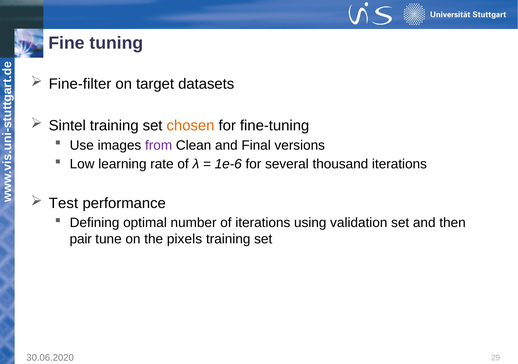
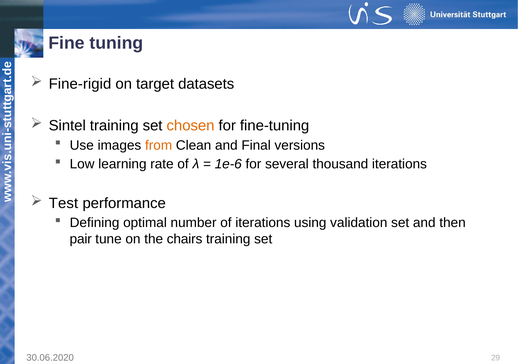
Fine-filter: Fine-filter -> Fine-rigid (80, 84)
from colour: purple -> orange (159, 145)
pixels: pixels -> chairs (185, 239)
